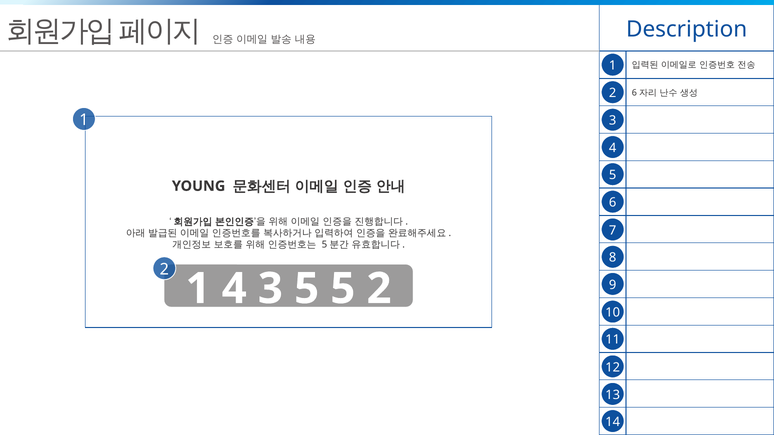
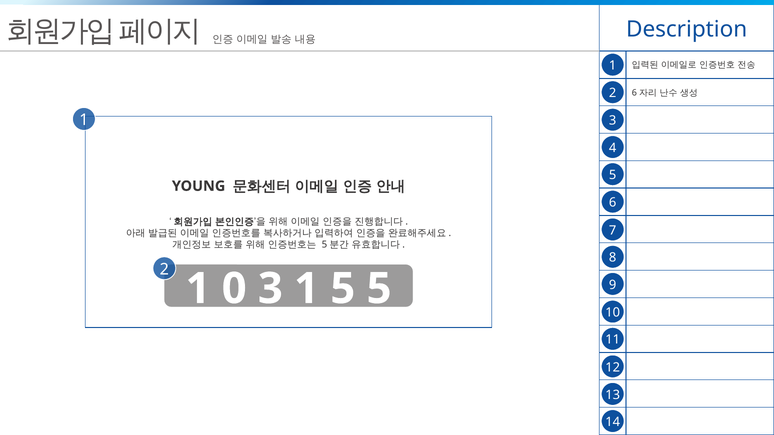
1 4: 4 -> 0 (234, 289)
3 5: 5 -> 1 (307, 289)
5 2: 2 -> 5 (379, 289)
